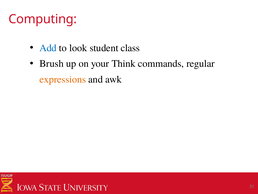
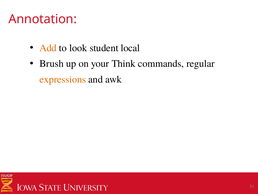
Computing: Computing -> Annotation (43, 19)
Add colour: blue -> orange (48, 48)
class: class -> local (130, 48)
